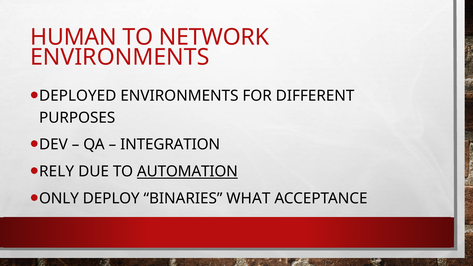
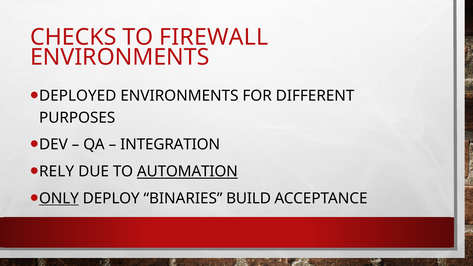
HUMAN: HUMAN -> CHECKS (73, 37)
NETWORK: NETWORK -> FIREWALL (214, 37)
ONLY underline: none -> present (59, 198)
WHAT: WHAT -> BUILD (249, 198)
